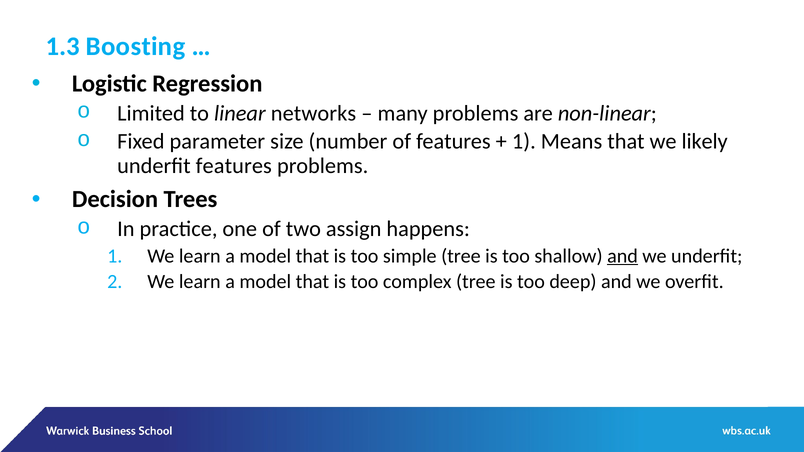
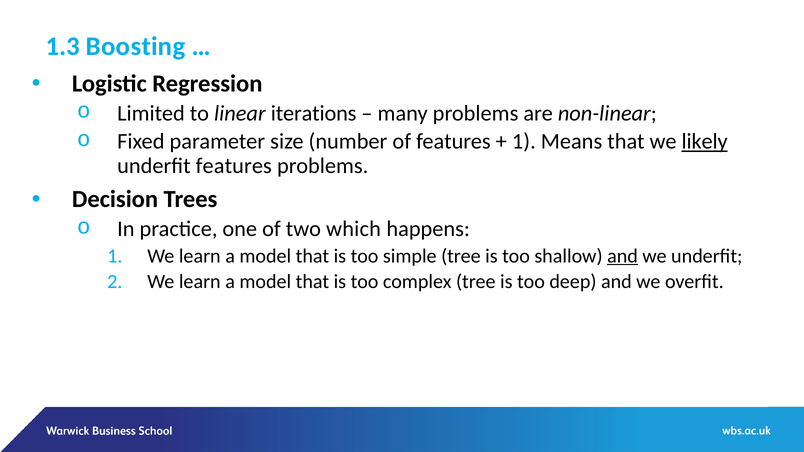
networks: networks -> iterations (314, 113)
likely underline: none -> present (705, 142)
assign: assign -> which (354, 229)
